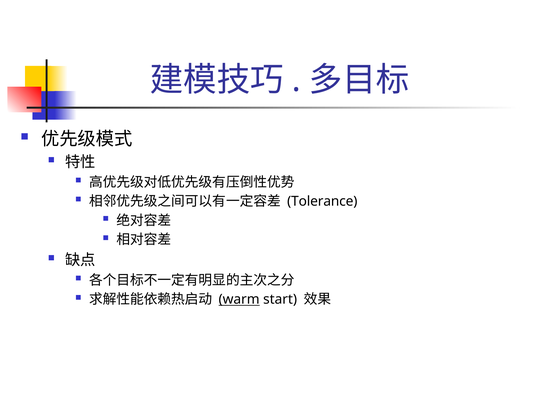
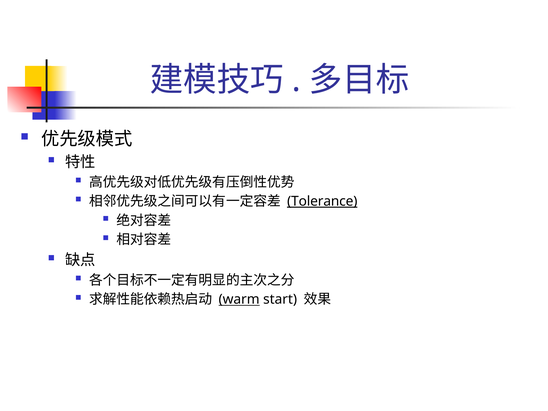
Tolerance underline: none -> present (322, 201)
